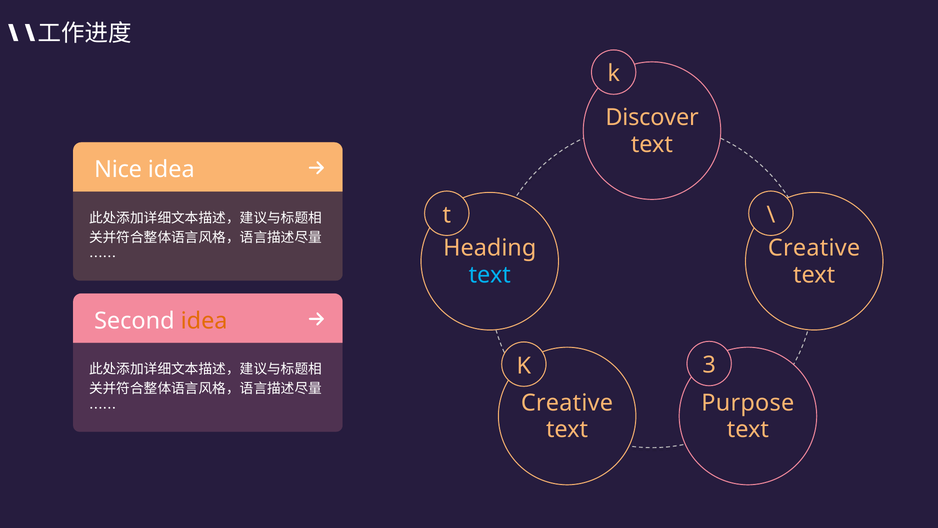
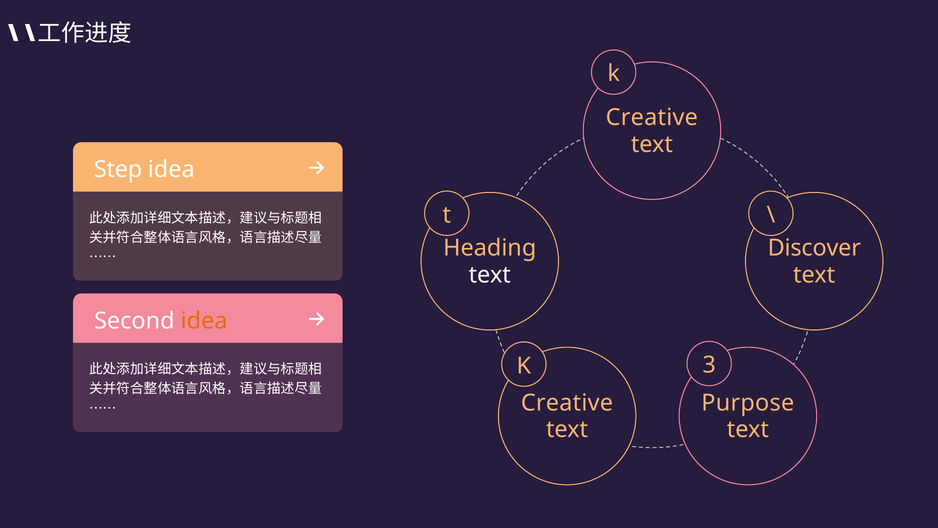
Discover: Discover -> Creative (652, 117)
Nice: Nice -> Step (118, 170)
Creative: Creative -> Discover (814, 248)
text colour: light blue -> white (490, 275)
